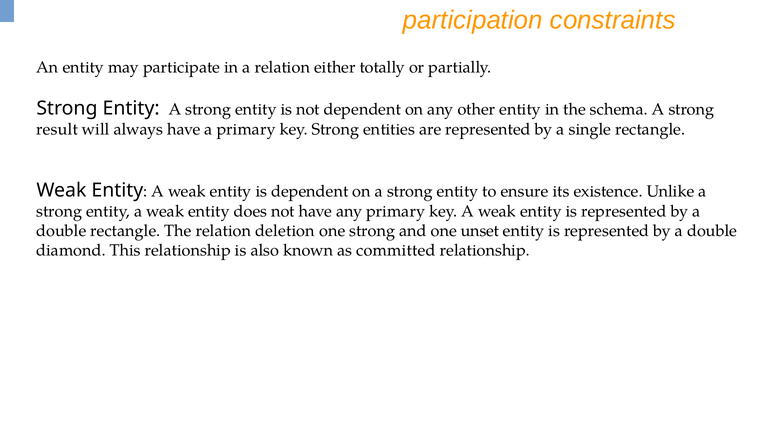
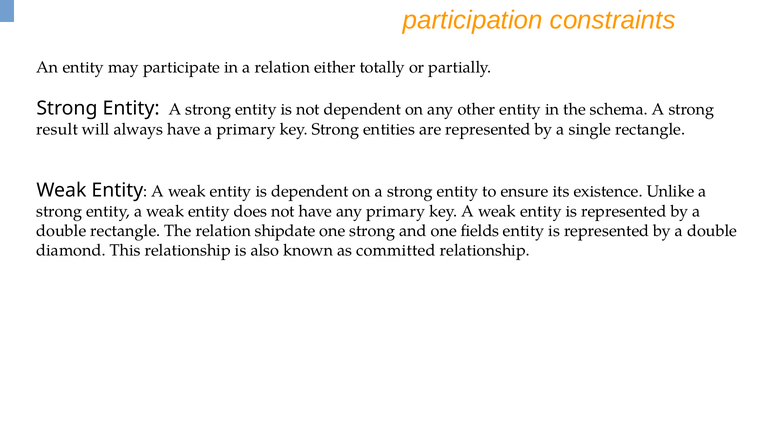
deletion: deletion -> shipdate (285, 231)
unset: unset -> fields (480, 231)
